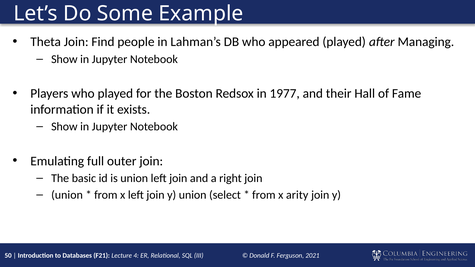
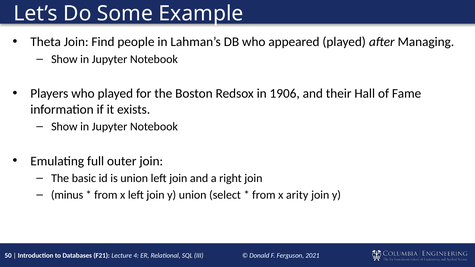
1977: 1977 -> 1906 (285, 94)
union: union -> minus (67, 195)
